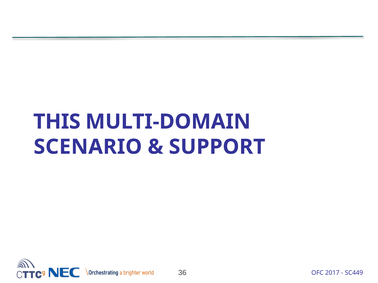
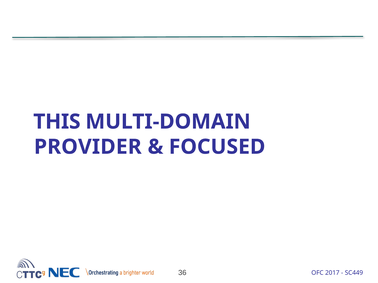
SCENARIO: SCENARIO -> PROVIDER (88, 147)
SUPPORT: SUPPORT -> FOCUSED (217, 147)
